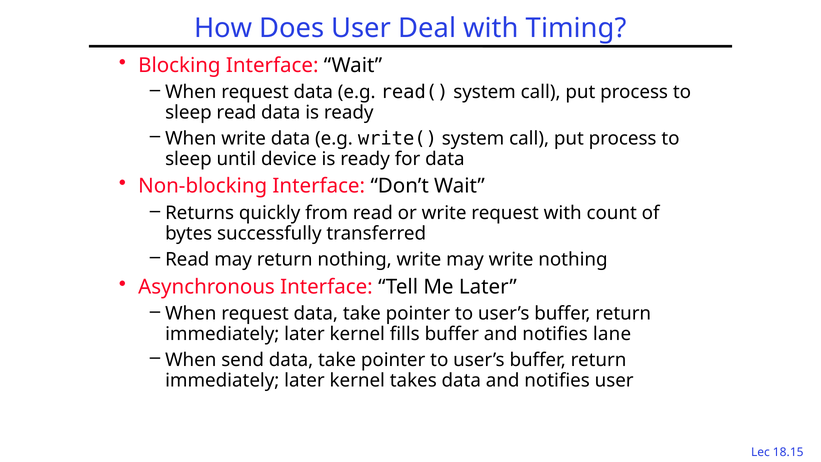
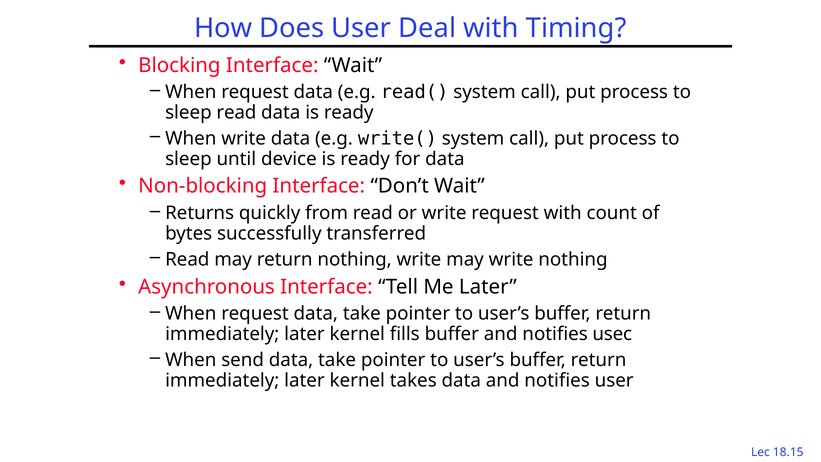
lane: lane -> usec (612, 334)
